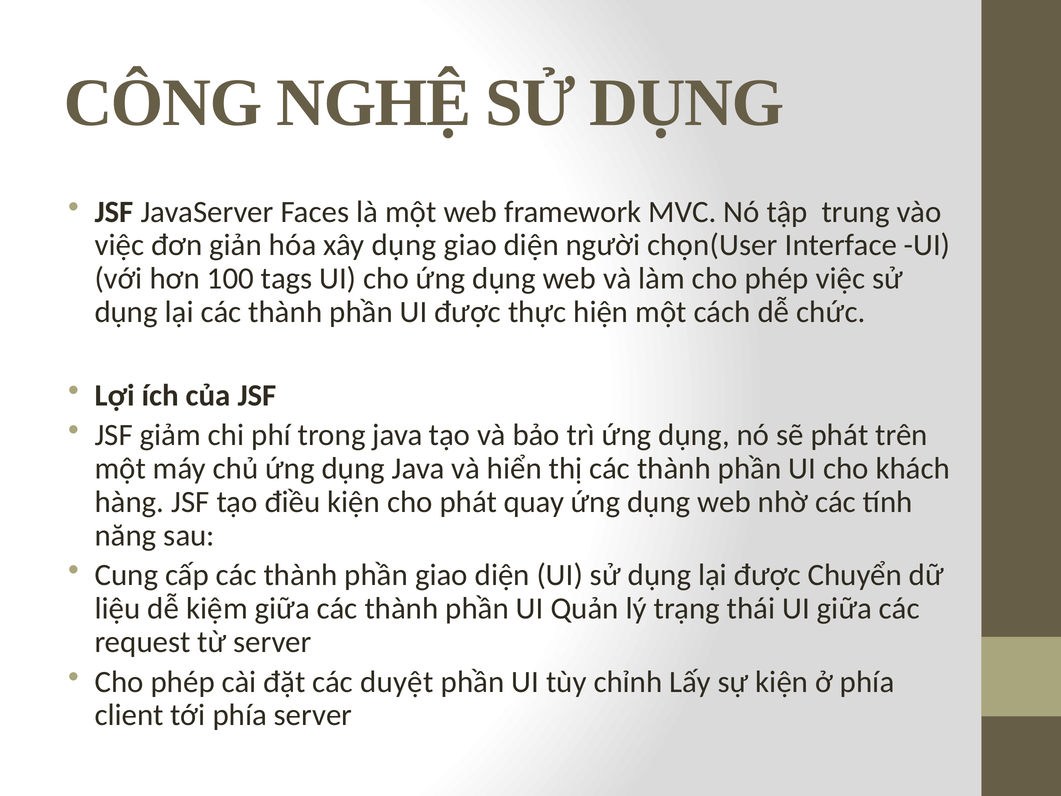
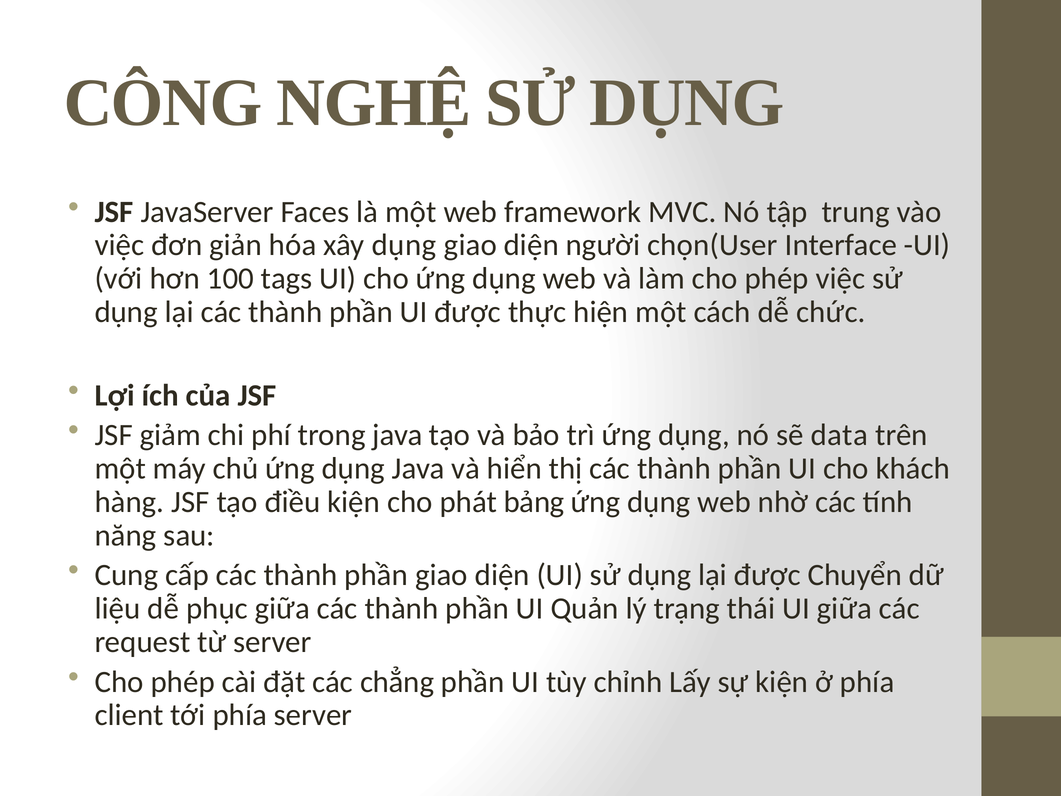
sẽ phát: phát -> data (839, 435)
quay: quay -> bảng (534, 502)
kiệm: kiệm -> phục (217, 608)
duyệt: duyệt -> chẳng (397, 682)
